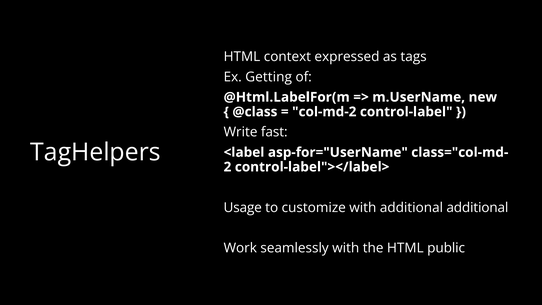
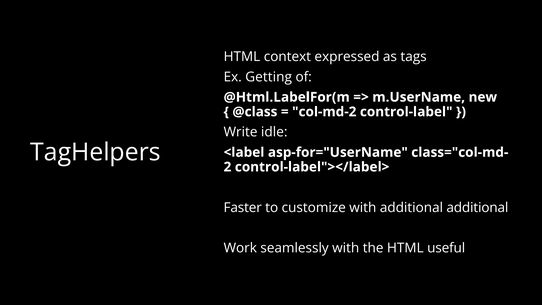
fast: fast -> idle (274, 132)
Usage: Usage -> Faster (243, 207)
public: public -> useful (446, 248)
